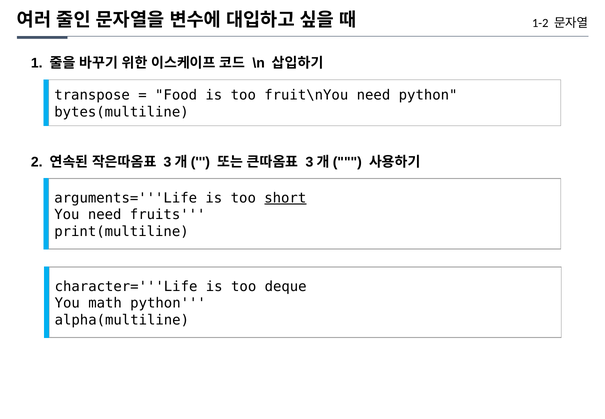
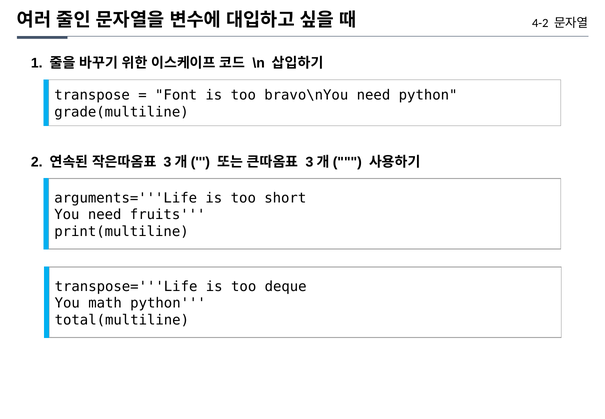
1-2: 1-2 -> 4-2 (540, 23)
Food: Food -> Font (176, 95)
fruit\nYou: fruit\nYou -> bravo\nYou (306, 95)
bytes(multiline: bytes(multiline -> grade(multiline (122, 112)
short underline: present -> none (285, 198)
character='''Life: character='''Life -> transpose='''Life (126, 286)
alpha(multiline: alpha(multiline -> total(multiline (122, 320)
